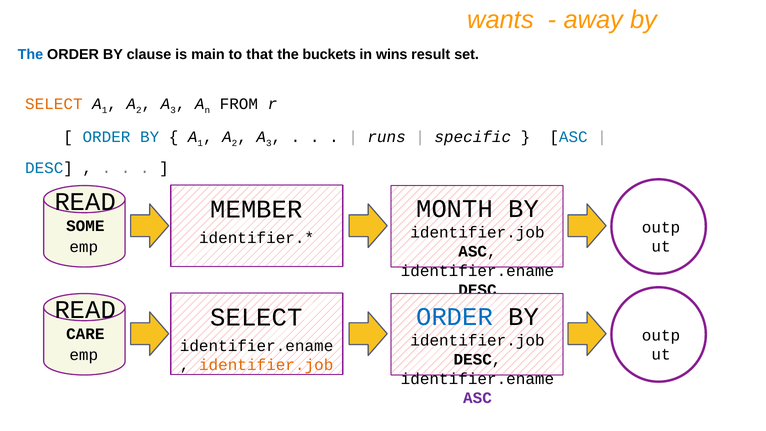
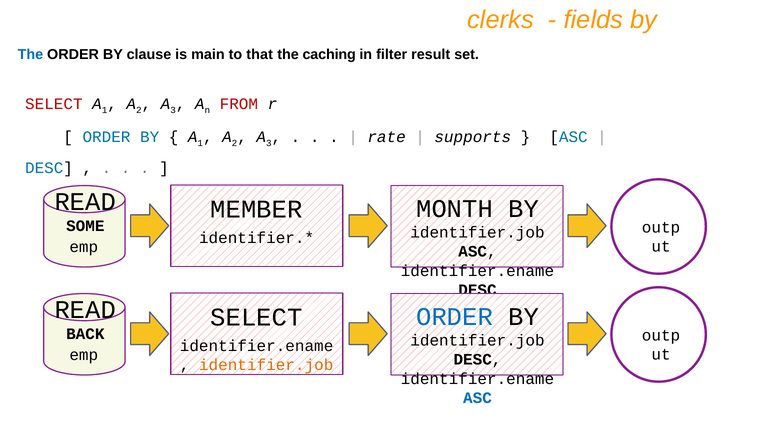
wants: wants -> clerks (500, 20)
away: away -> fields (593, 20)
buckets: buckets -> caching (329, 55)
wins: wins -> filter (392, 55)
SELECT colour: orange -> red (54, 104)
FROM colour: black -> red (239, 104)
runs: runs -> rate (387, 137)
specific: specific -> supports (473, 137)
CARE: CARE -> BACK (85, 334)
ASC colour: purple -> blue (477, 398)
